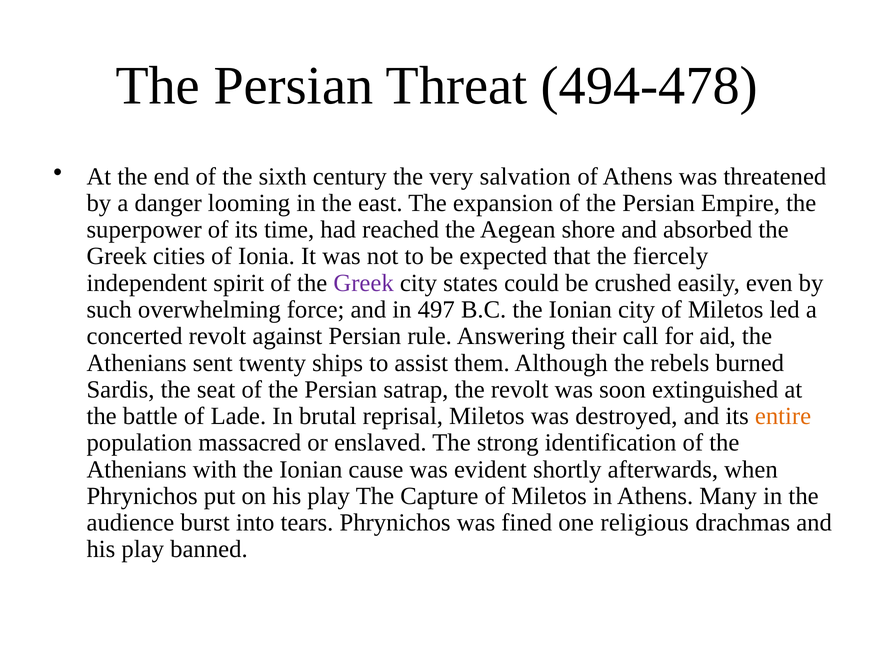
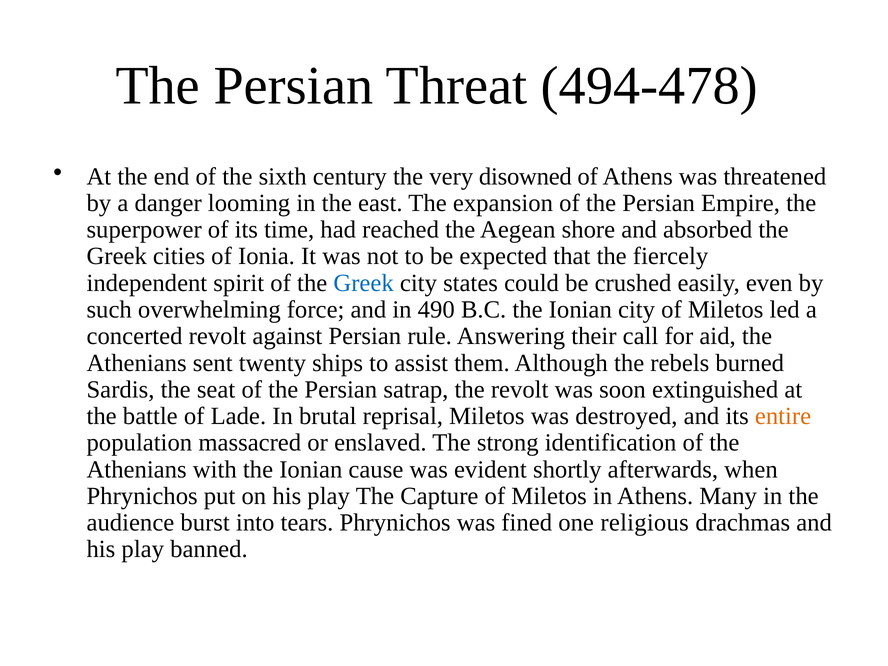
salvation: salvation -> disowned (525, 176)
Greek colour: purple -> blue (364, 283)
497: 497 -> 490 (436, 310)
